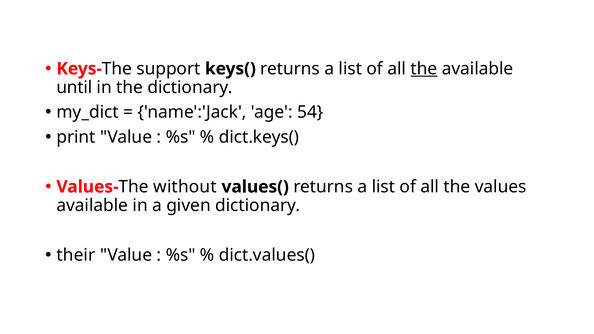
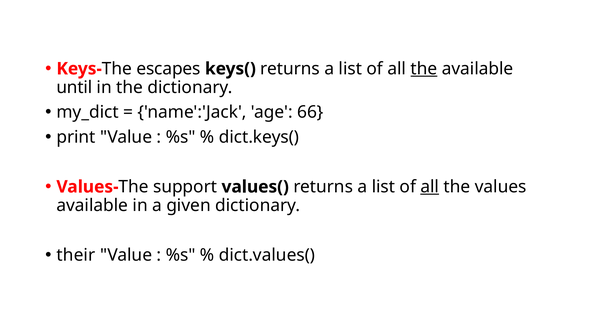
support: support -> escapes (169, 69)
54: 54 -> 66 (310, 112)
without: without -> support (185, 187)
all underline: none -> present (430, 187)
